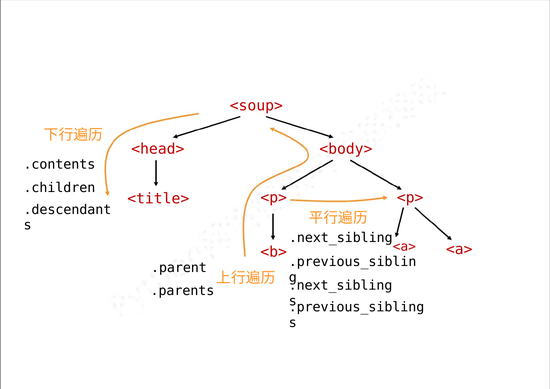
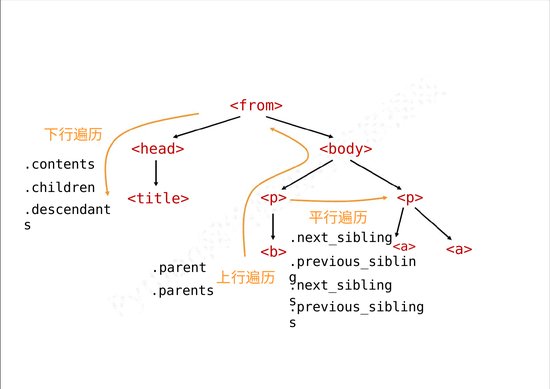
<soup>: <soup> -> <from> (256, 106)
